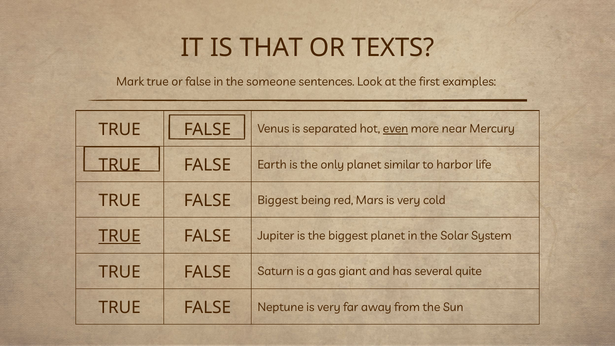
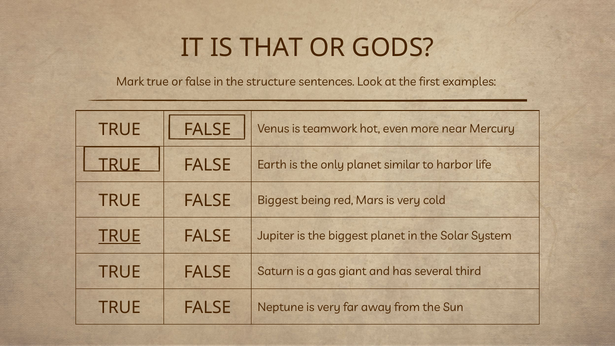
TEXTS: TEXTS -> GODS (393, 48)
someone: someone -> structure (271, 82)
separated: separated -> teamwork (330, 129)
even underline: present -> none (395, 129)
quite: quite -> third (468, 271)
